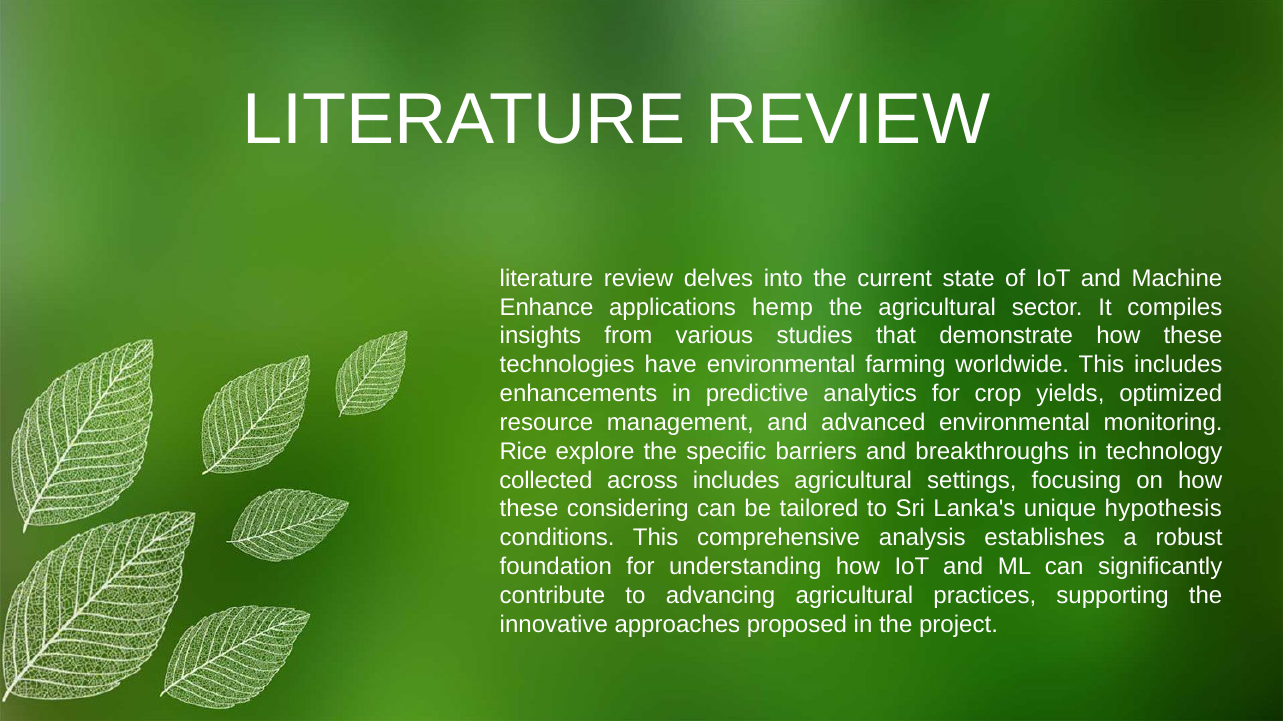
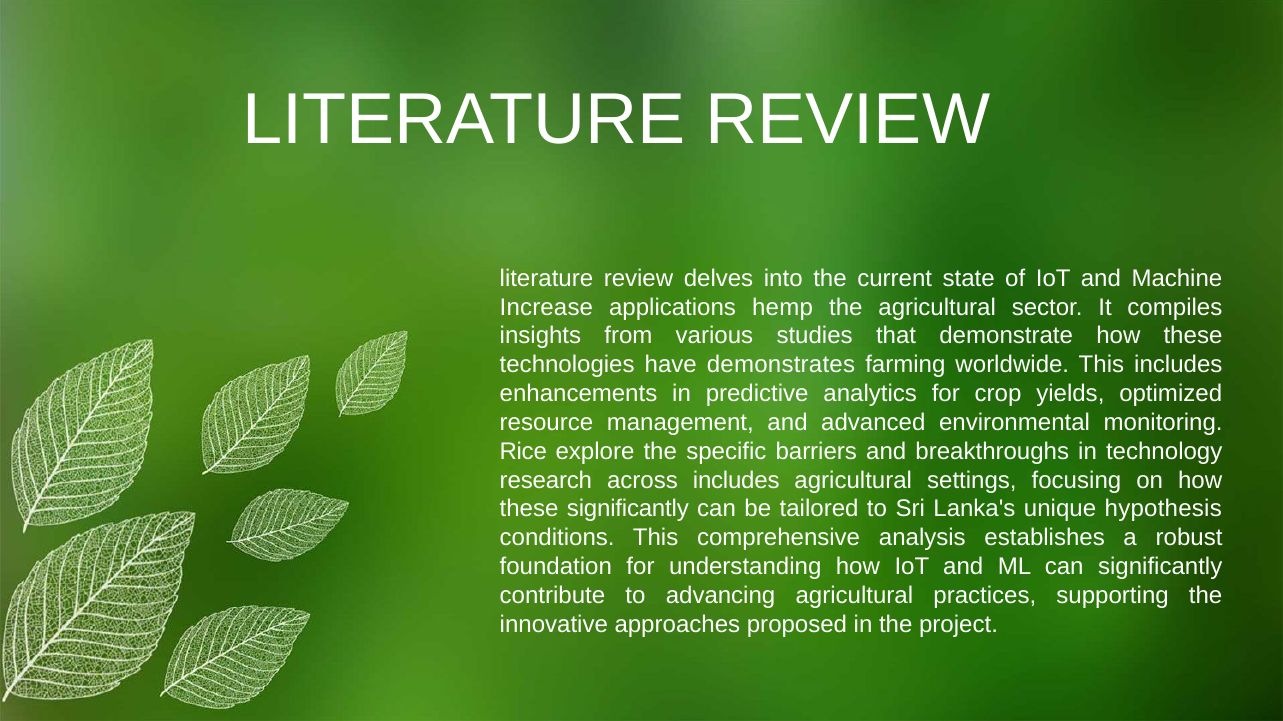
Enhance: Enhance -> Increase (546, 307)
have environmental: environmental -> demonstrates (781, 365)
collected: collected -> research (546, 481)
these considering: considering -> significantly (628, 510)
